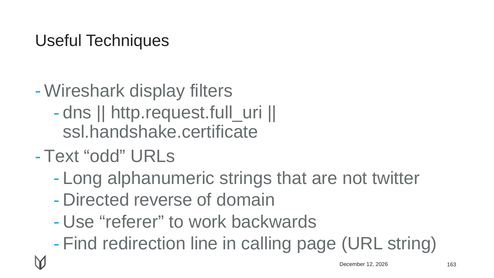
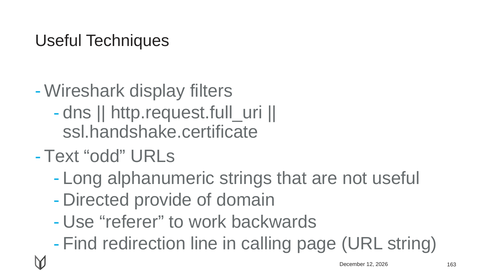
not twitter: twitter -> useful (396, 178)
reverse: reverse -> provide (163, 200)
